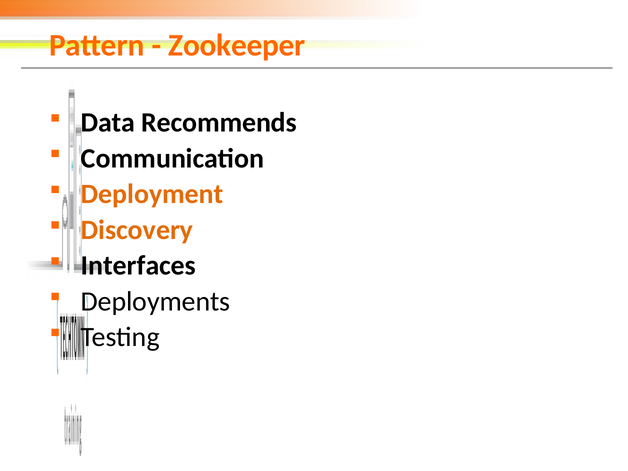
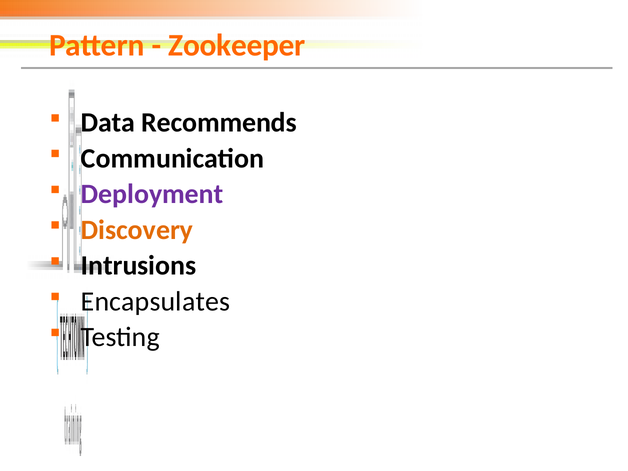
Deployment colour: orange -> purple (152, 194)
Interfaces: Interfaces -> Intrusions (138, 266)
Deployments: Deployments -> Encapsulates (155, 301)
